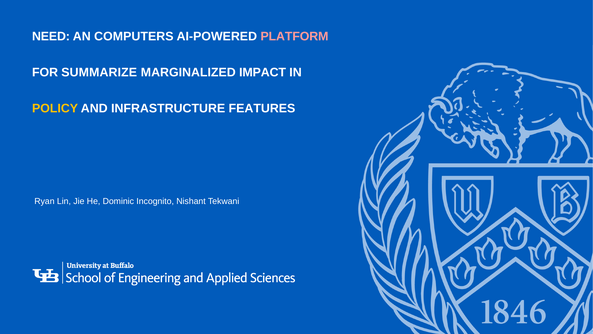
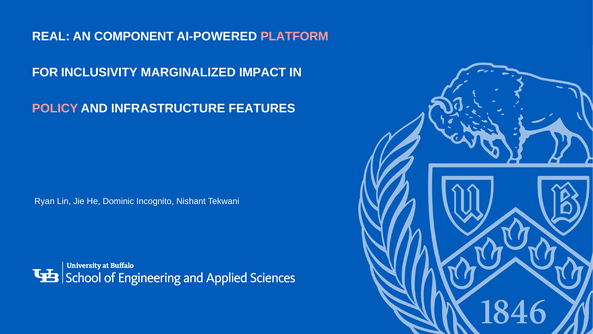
NEED: NEED -> REAL (51, 36)
COMPUTERS: COMPUTERS -> COMPONENT (134, 36)
SUMMARIZE: SUMMARIZE -> INCLUSIVITY (99, 72)
POLICY colour: yellow -> pink (55, 108)
